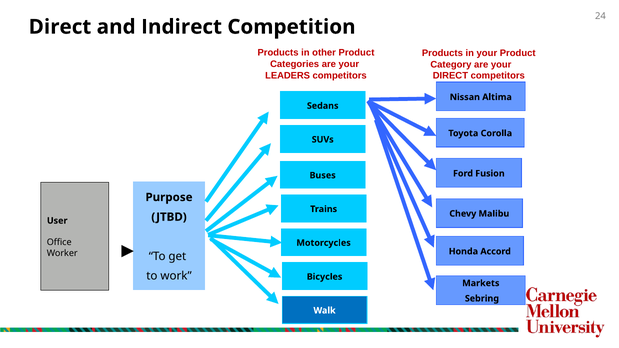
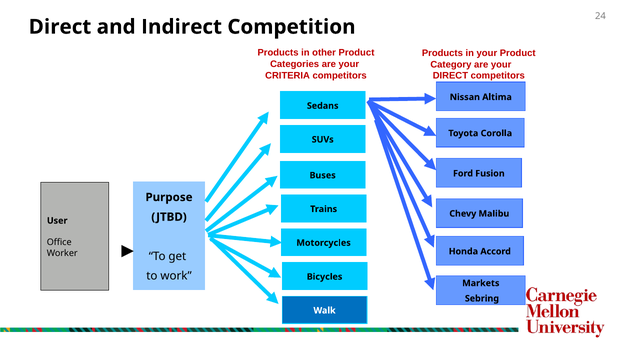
LEADERS: LEADERS -> CRITERIA (288, 76)
